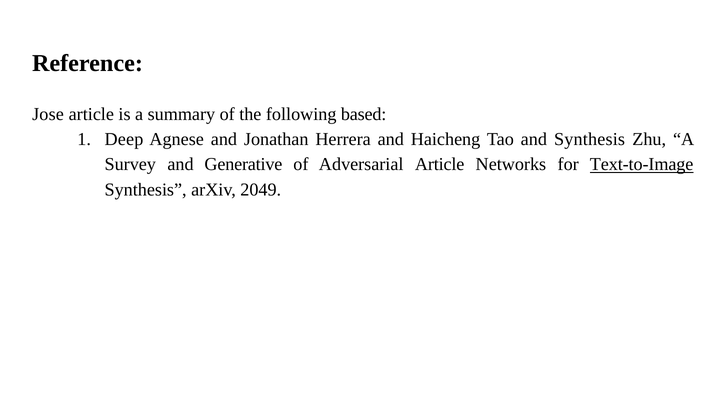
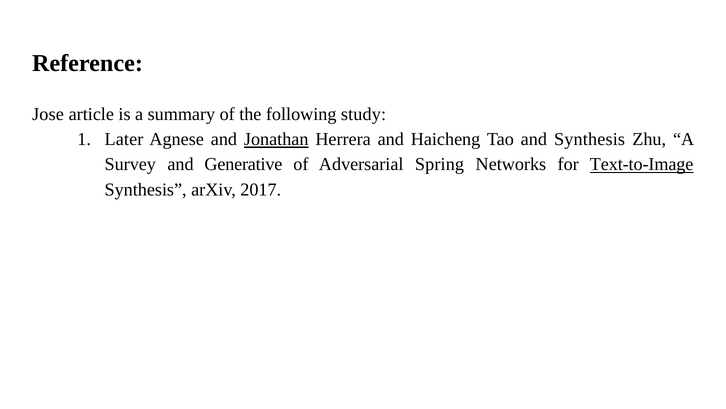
based: based -> study (363, 114)
Deep: Deep -> Later (124, 139)
Jonathan underline: none -> present (276, 139)
Adversarial Article: Article -> Spring (440, 164)
2049: 2049 -> 2017 (261, 189)
